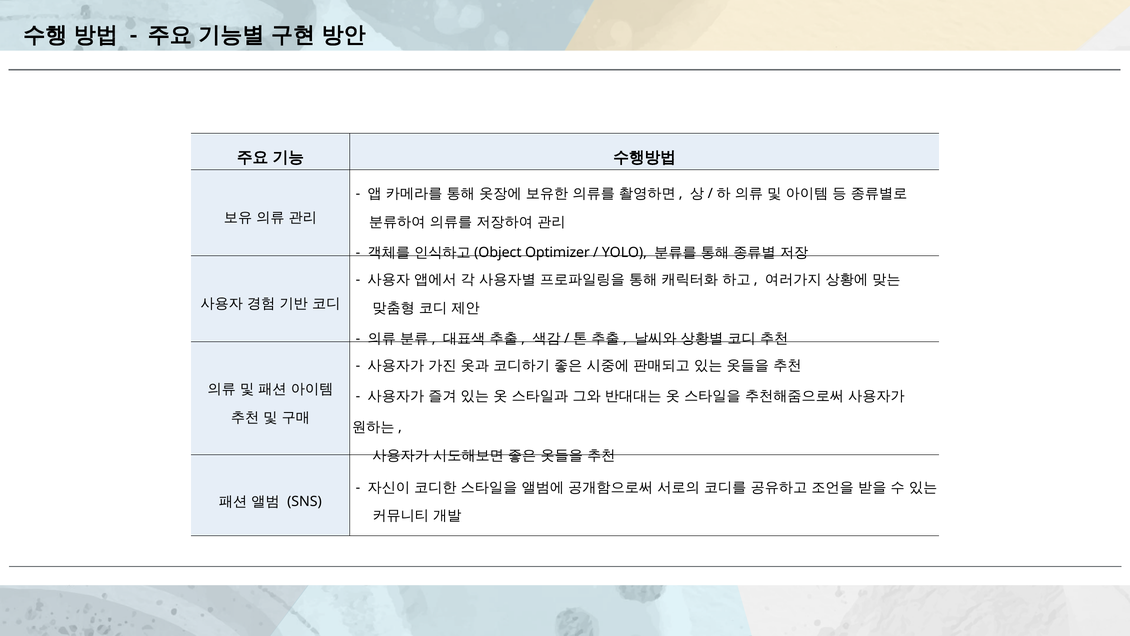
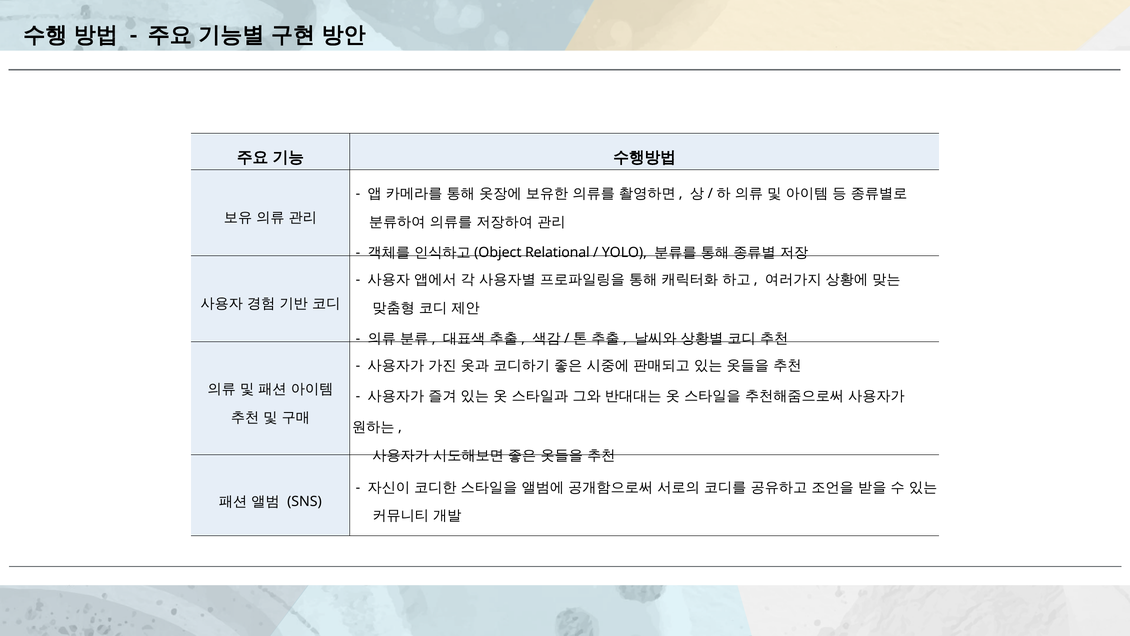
Optimizer: Optimizer -> Relational (557, 252)
